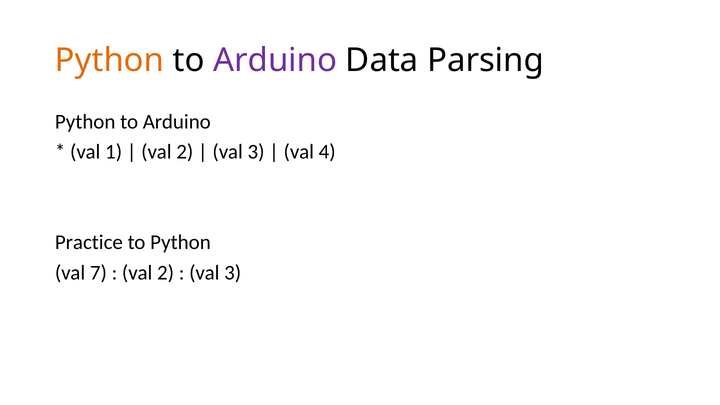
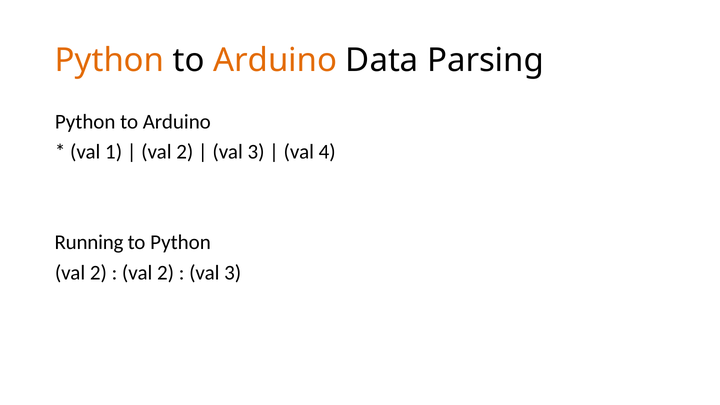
Arduino colour: purple -> orange (275, 60)
Practice: Practice -> Running (89, 242)
7: 7 -> 2 (98, 273)
